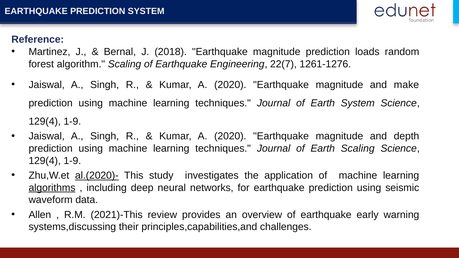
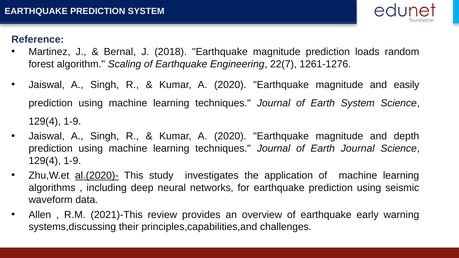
make: make -> easily (407, 85)
Earth Scaling: Scaling -> Journal (358, 149)
algorithms underline: present -> none (52, 188)
